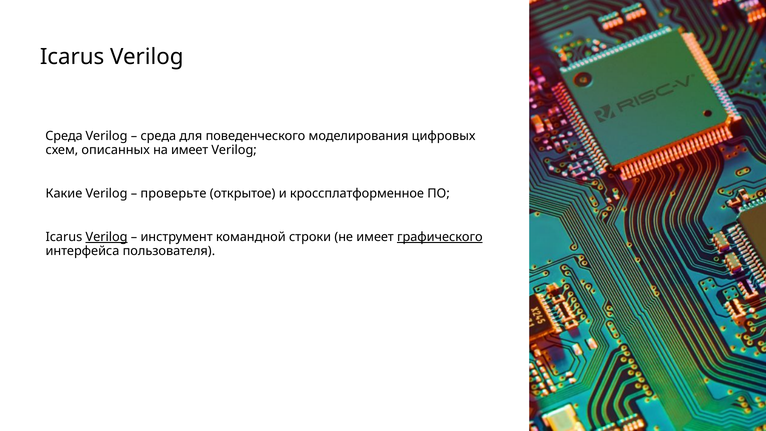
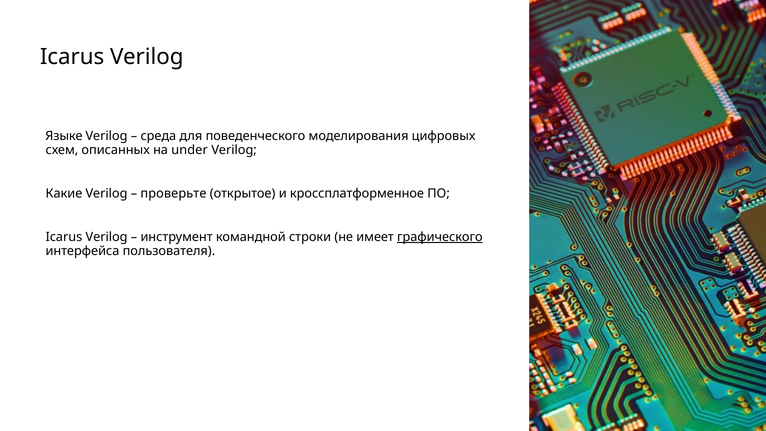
Среда: Среда -> Языке (64, 136)
на имеет: имеет -> under (190, 150)
Verilog underline: present -> none (107, 237)
